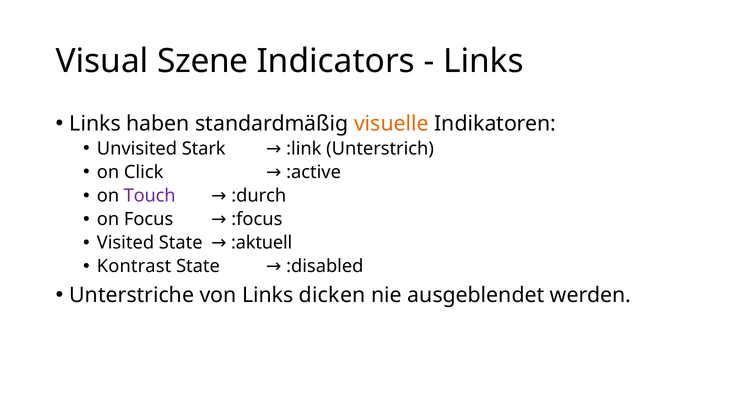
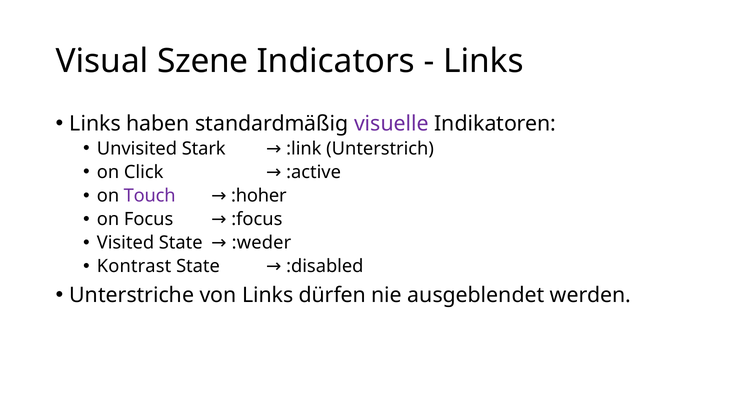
visuelle colour: orange -> purple (391, 124)
:durch: :durch -> :hoher (259, 196)
:aktuell: :aktuell -> :weder (261, 243)
dicken: dicken -> dürfen (332, 295)
